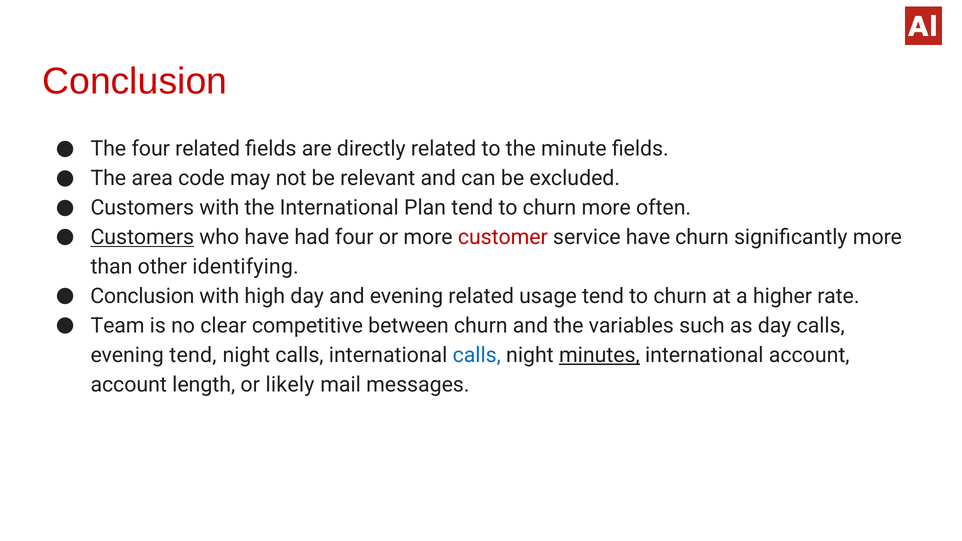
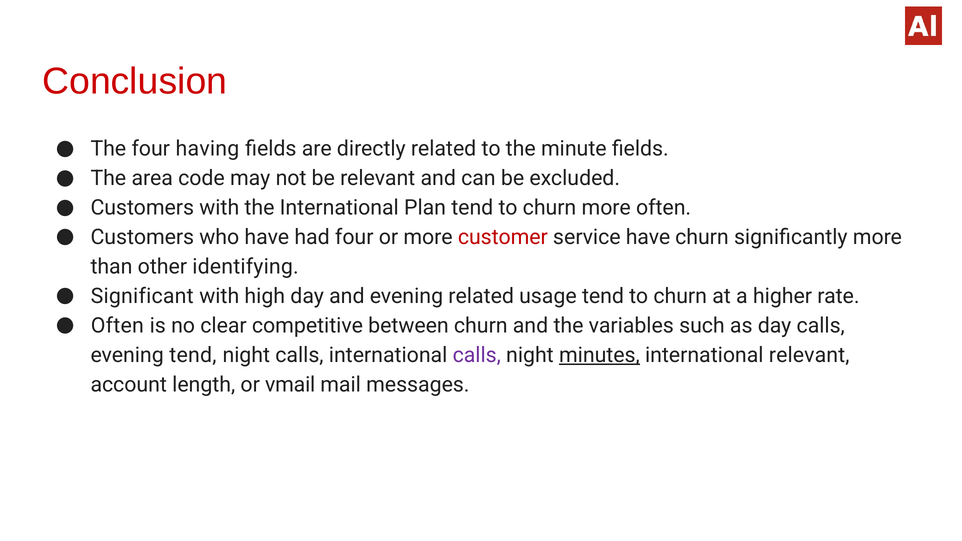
four related: related -> having (207, 149)
Customers underline: present -> none (142, 237)
Conclusion: Conclusion -> Significant (142, 296)
Team: Team -> Often (117, 326)
calls colour: blue -> purple (477, 355)
international account: account -> relevant (809, 355)
likely: likely -> vmail (290, 385)
